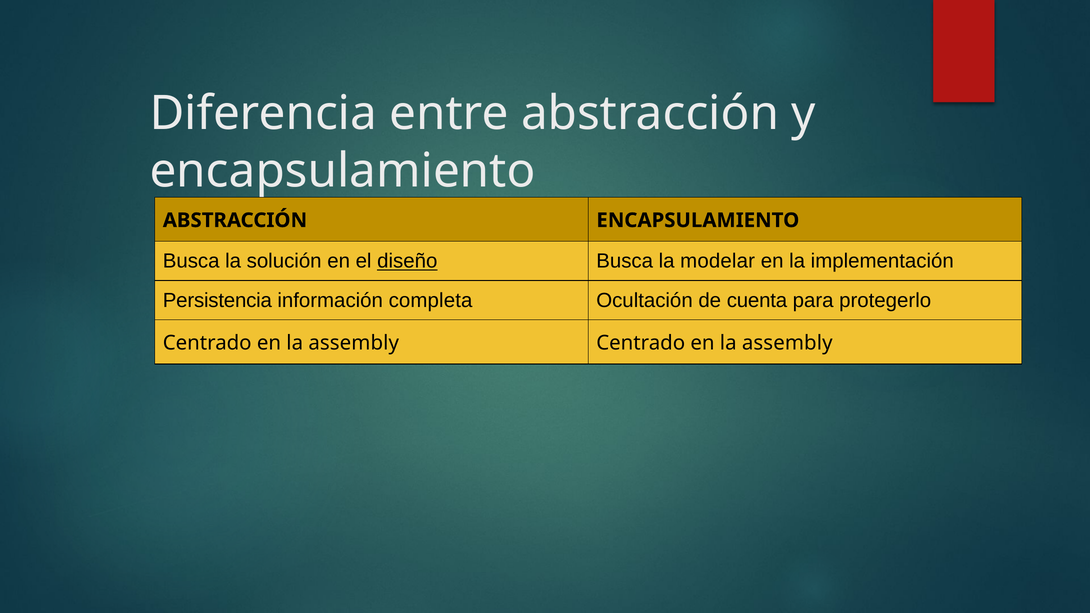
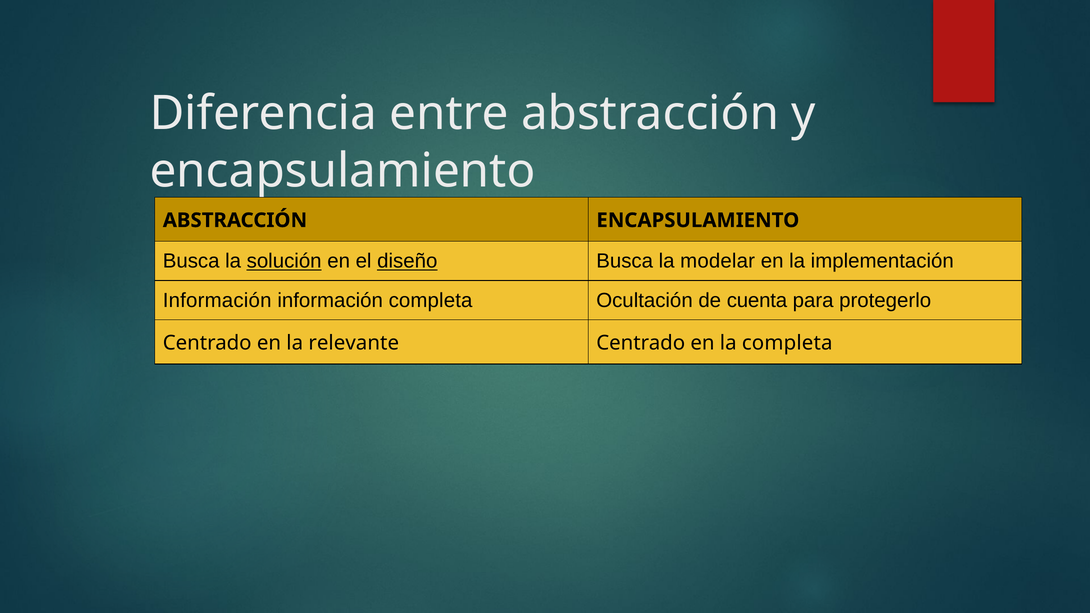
solución underline: none -> present (284, 261)
Persistencia: Persistencia -> Información (217, 301)
assembly: assembly -> relevante (354, 343)
assembly: assembly -> completa (787, 343)
